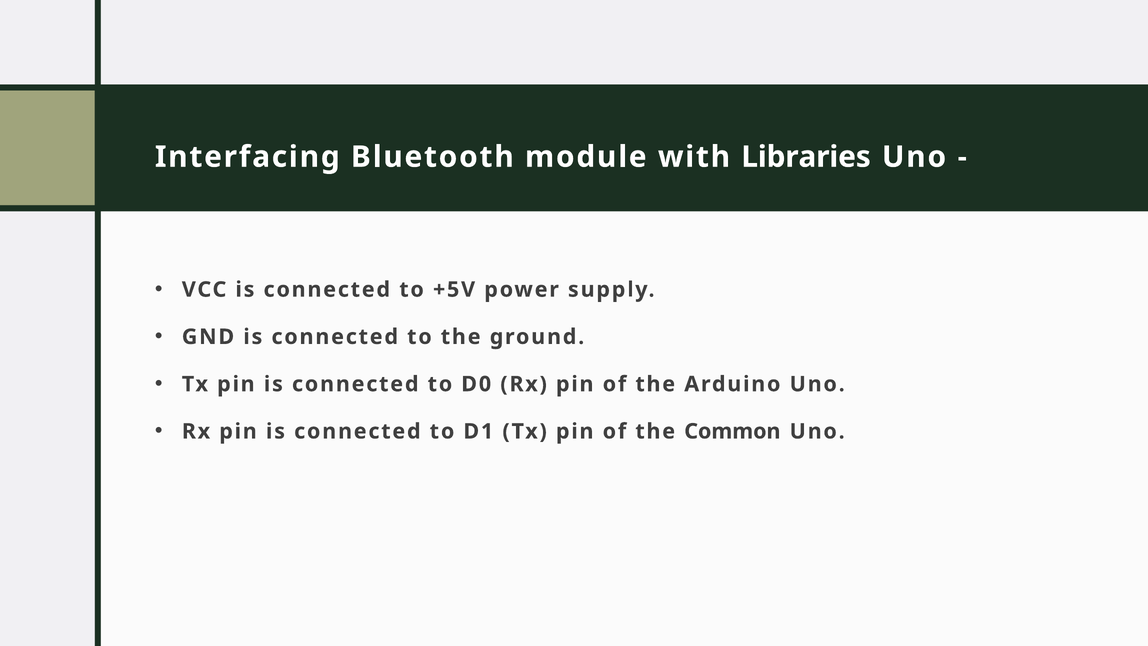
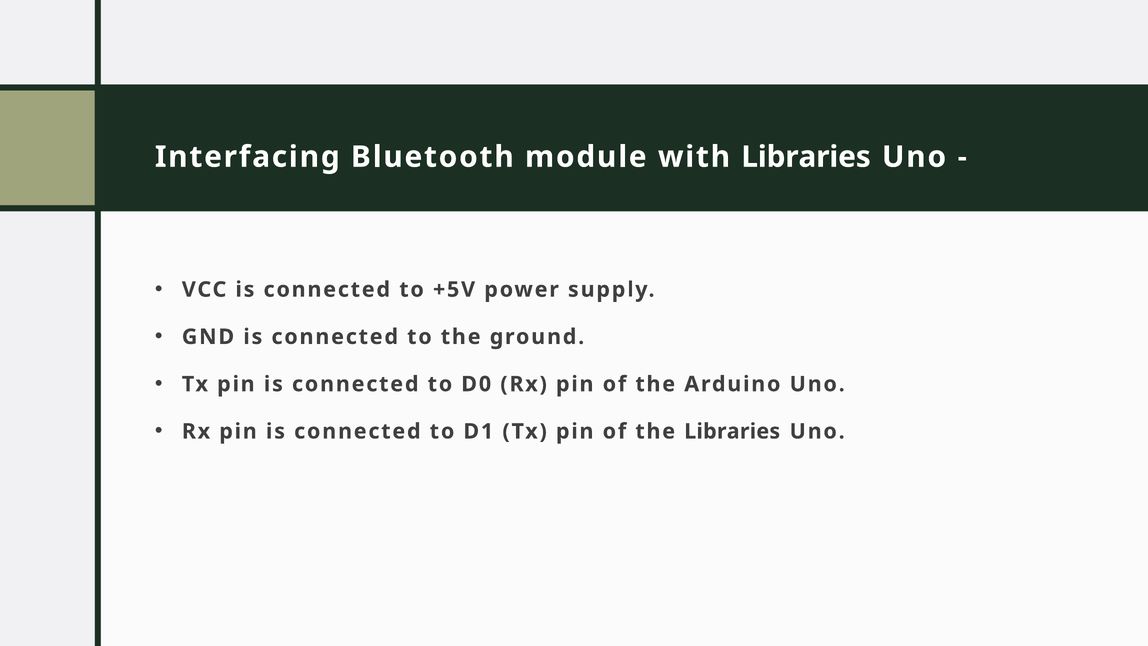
the Common: Common -> Libraries (732, 431)
